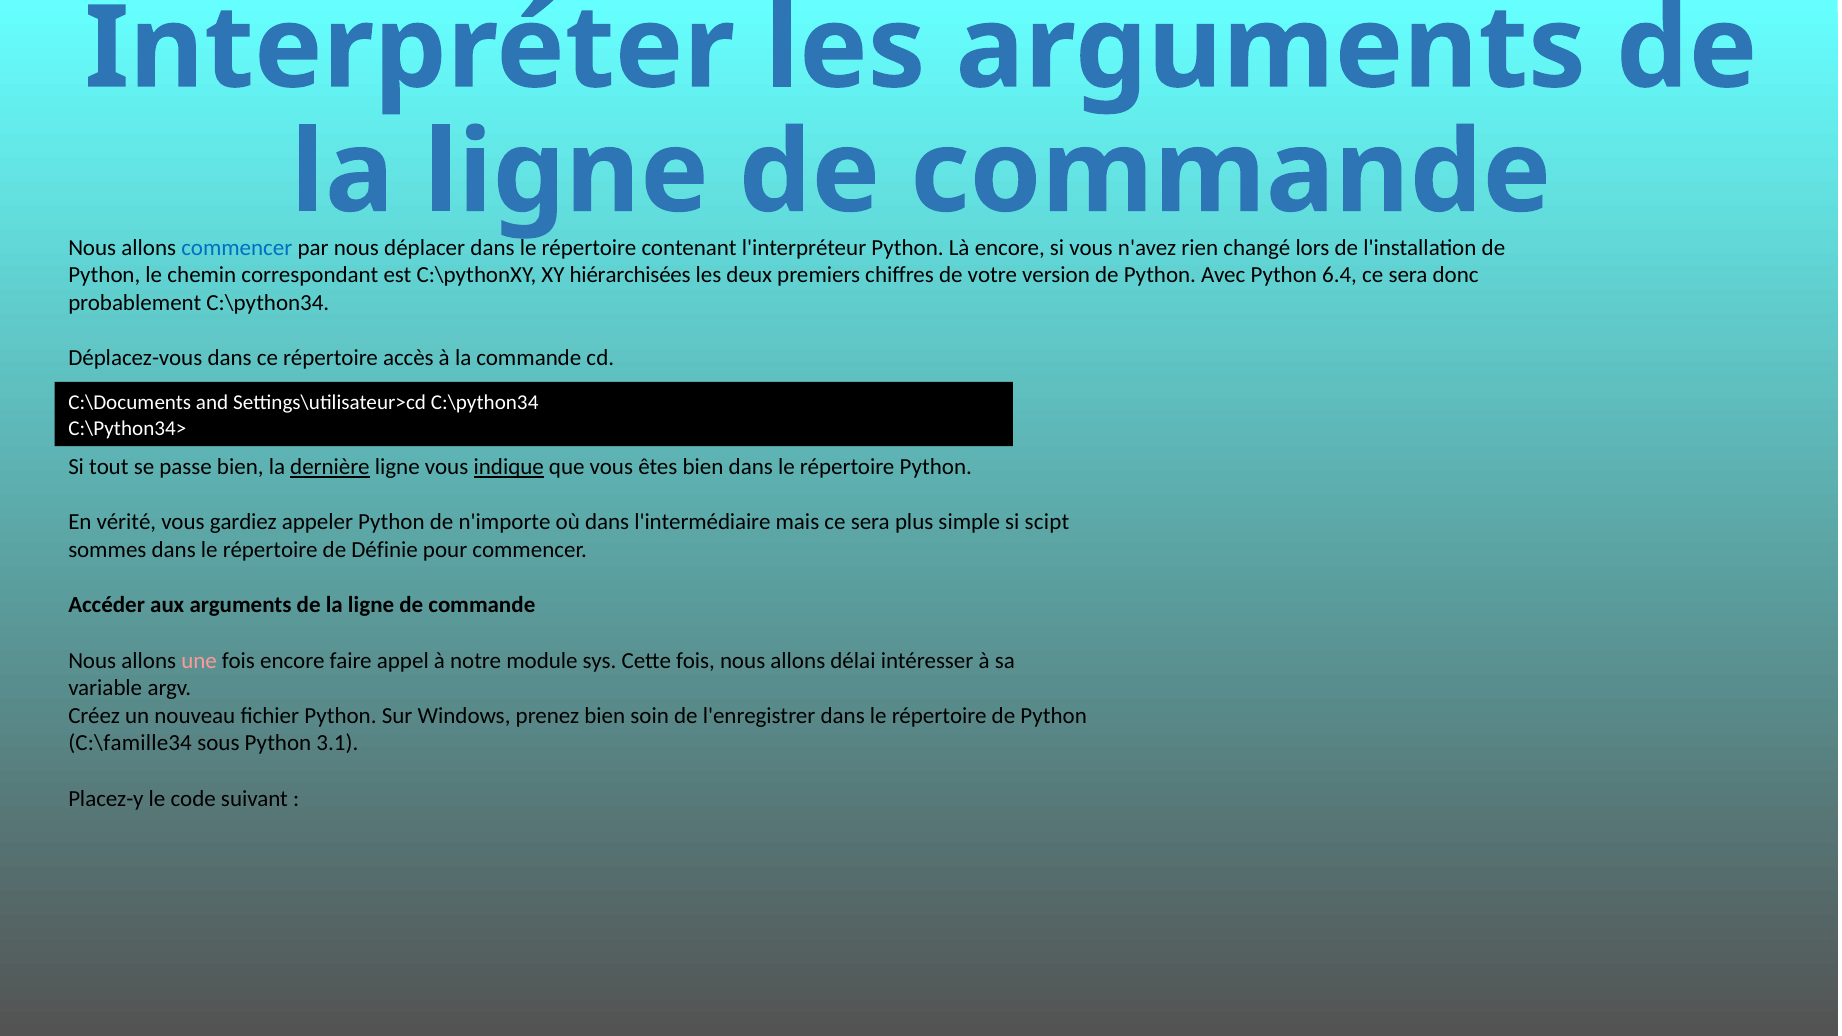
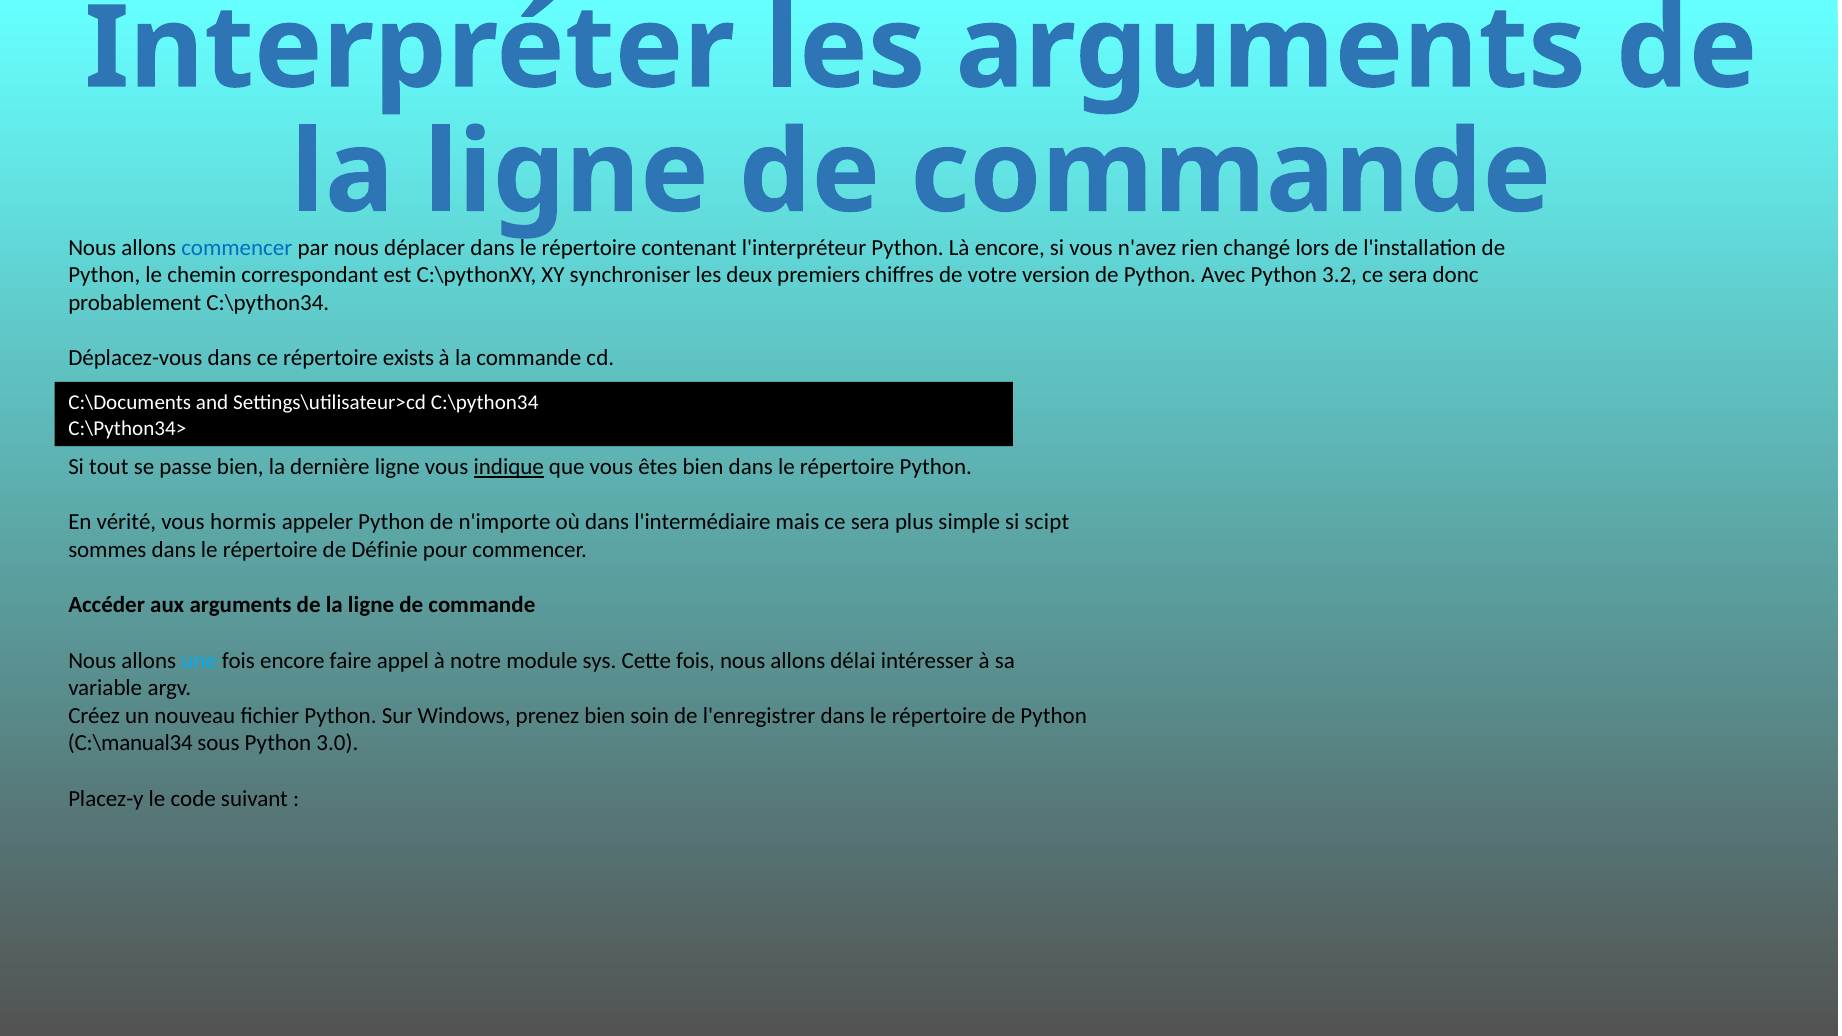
hiérarchisées: hiérarchisées -> synchroniser (630, 275)
6.4: 6.4 -> 3.2 (1340, 275)
accès: accès -> exists (408, 358)
dernière underline: present -> none (330, 467)
gardiez: gardiez -> hormis (243, 522)
une colour: pink -> light blue (199, 661)
C:\famille34: C:\famille34 -> C:\manual34 (130, 743)
3.1: 3.1 -> 3.0 (337, 743)
